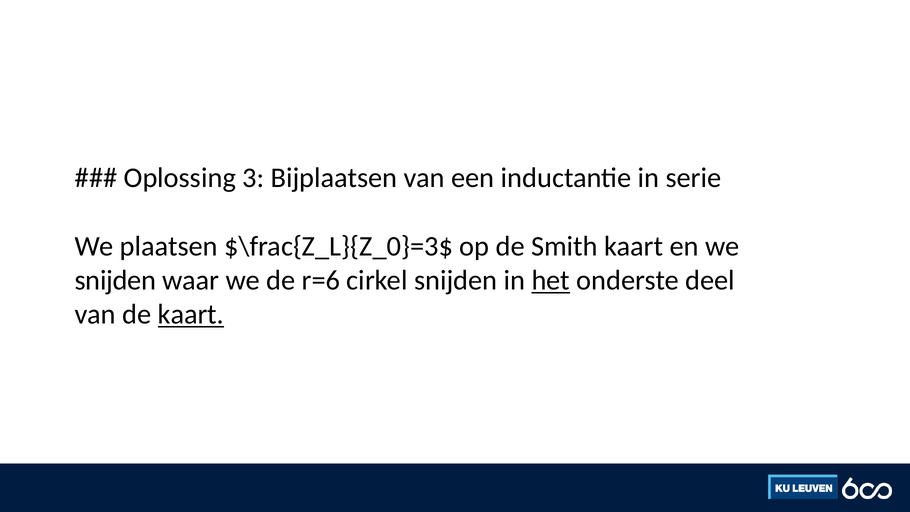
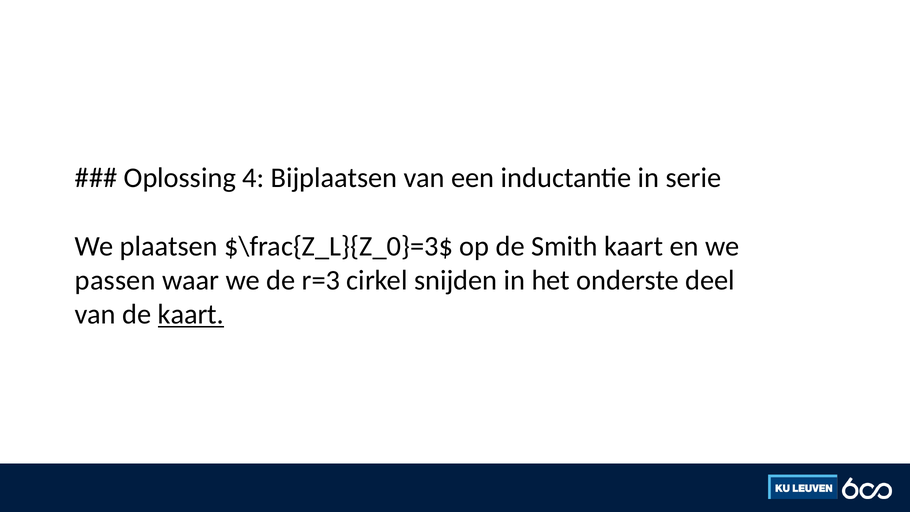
3: 3 -> 4 (253, 178)
snijden: snijden -> passen (115, 280)
r=6: r=6 -> r=3 (321, 280)
het underline: present -> none (551, 280)
